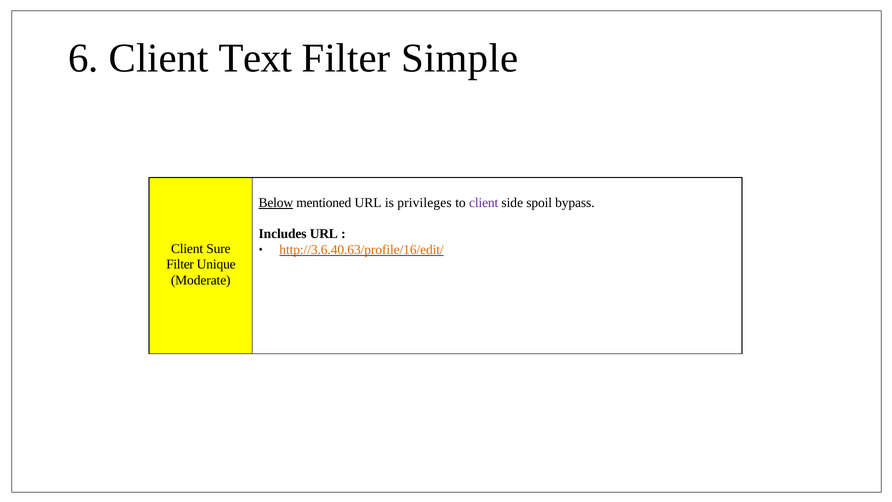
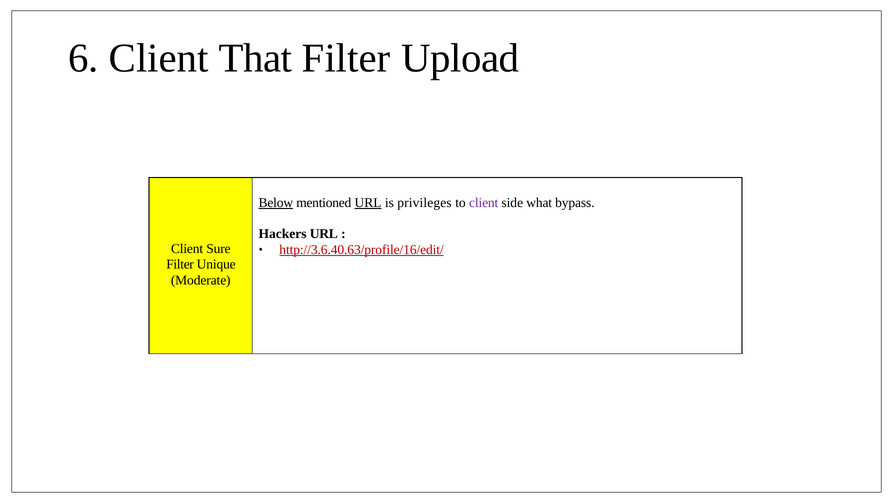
Text: Text -> That (255, 58)
Simple: Simple -> Upload (460, 58)
URL underline: none -> present (368, 203)
spoil: spoil -> what (539, 203)
Includes: Includes -> Hackers (283, 234)
http://3.6.40.63/profile/16/edit/ colour: orange -> red (362, 250)
